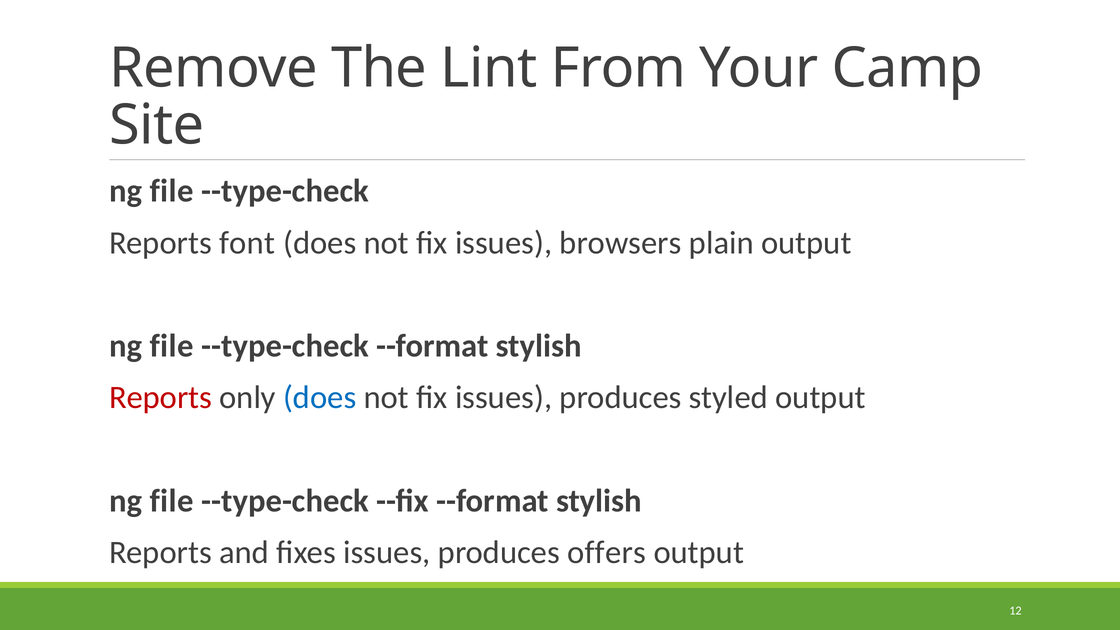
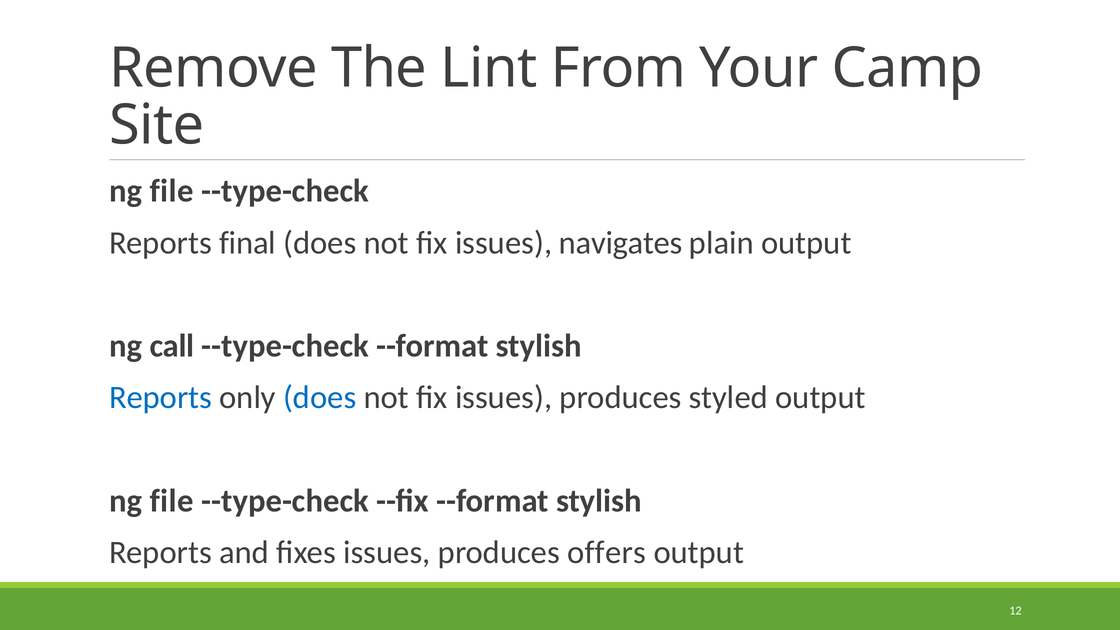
font: font -> final (248, 243)
browsers: browsers -> navigates (621, 243)
file: file -> call (172, 346)
Reports colour: red -> blue (161, 398)
